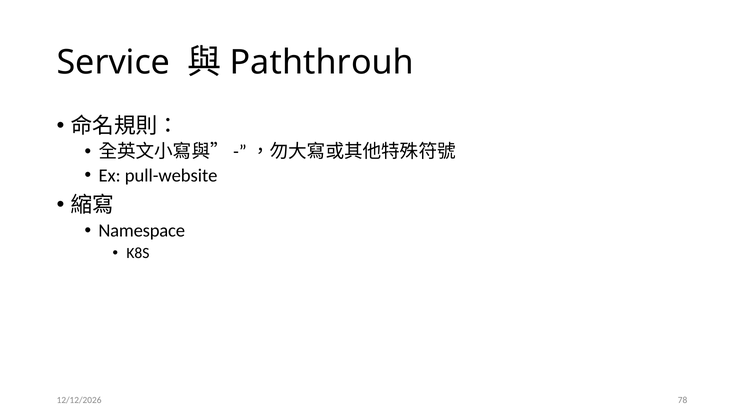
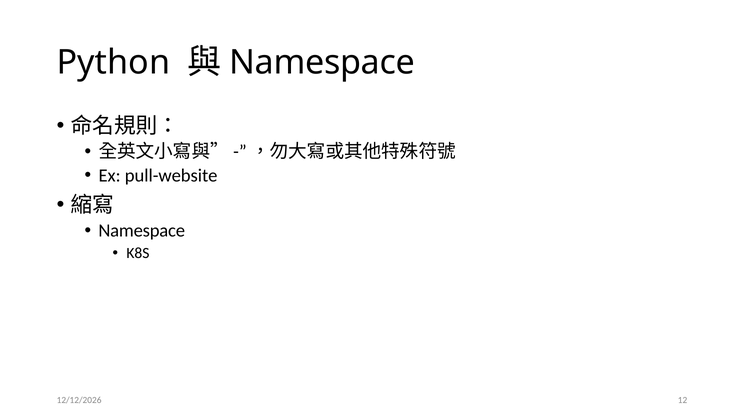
Service: Service -> Python (113, 62)
Paththrouh: Paththrouh -> Namespace (322, 62)
78: 78 -> 12 (683, 400)
